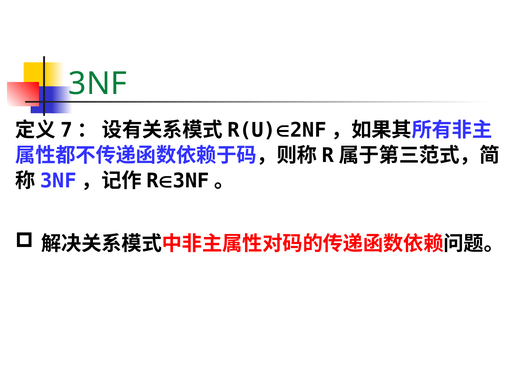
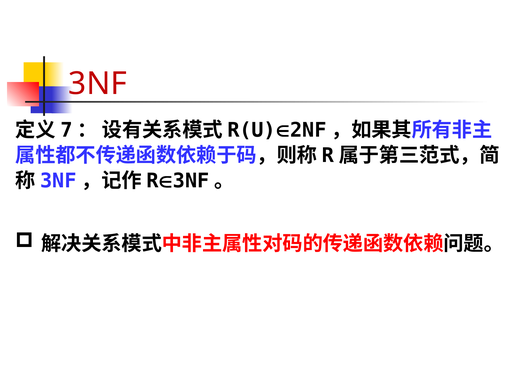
3NF colour: green -> red (98, 84)
